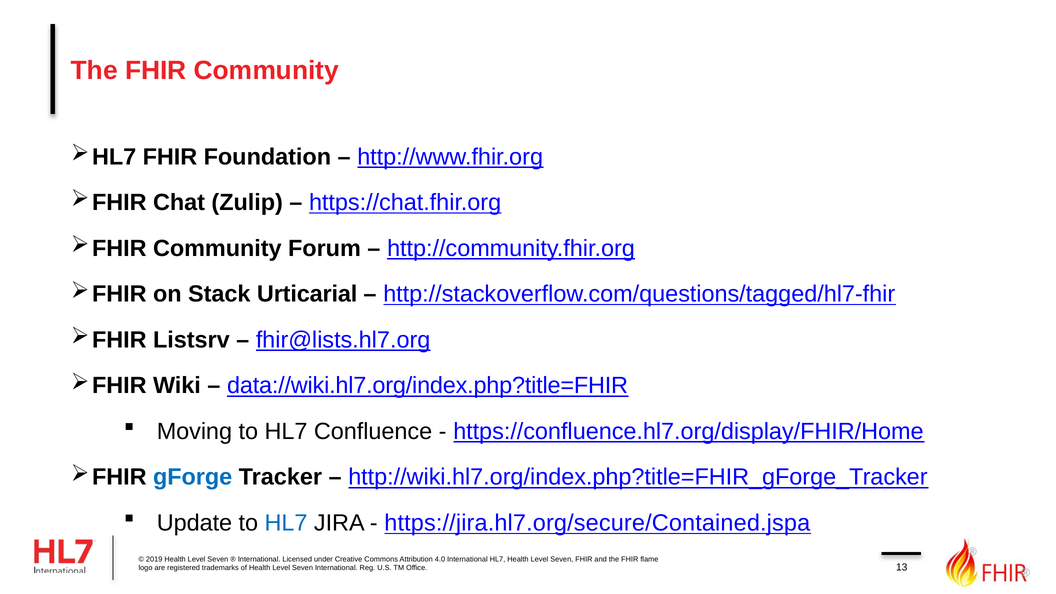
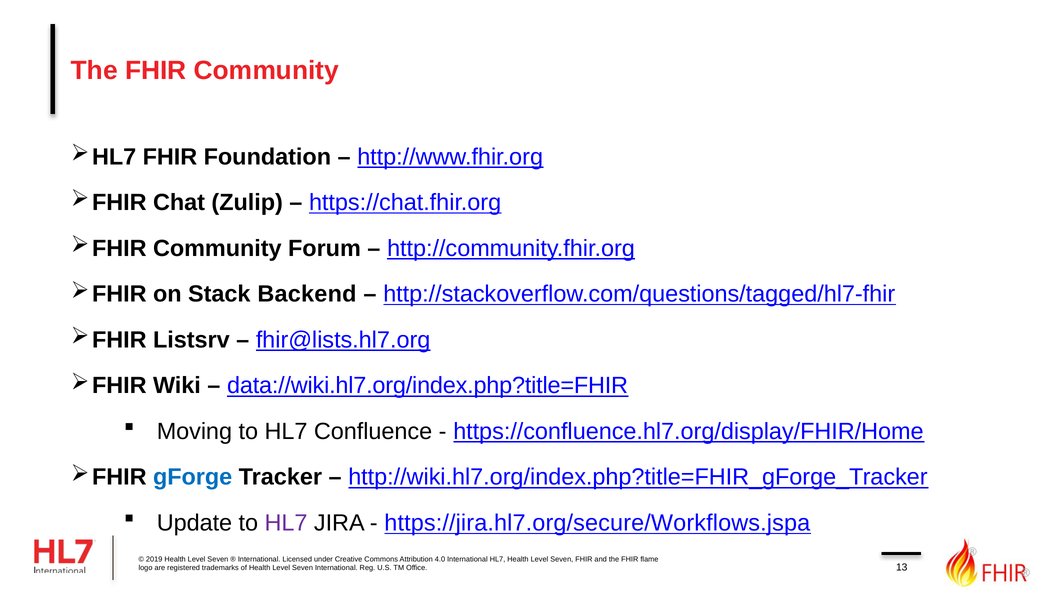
Urticarial: Urticarial -> Backend (307, 294)
HL7 colour: blue -> purple (286, 523)
https://jira.hl7.org/secure/Contained.jspa: https://jira.hl7.org/secure/Contained.jspa -> https://jira.hl7.org/secure/Workflows.jspa (597, 523)
